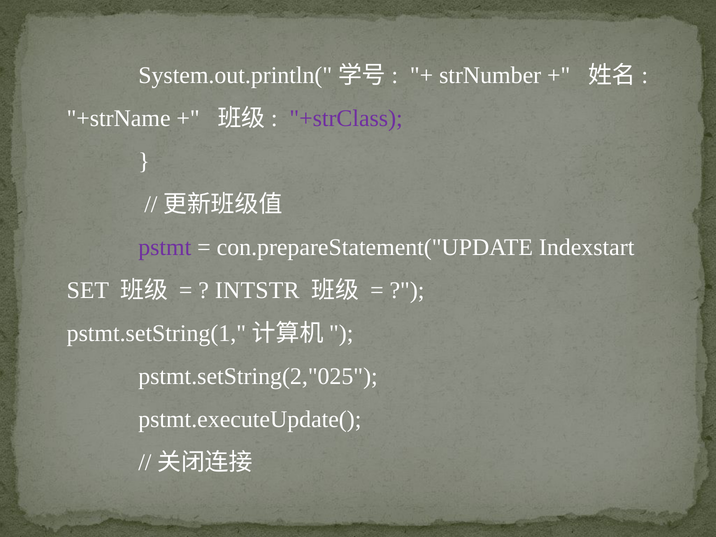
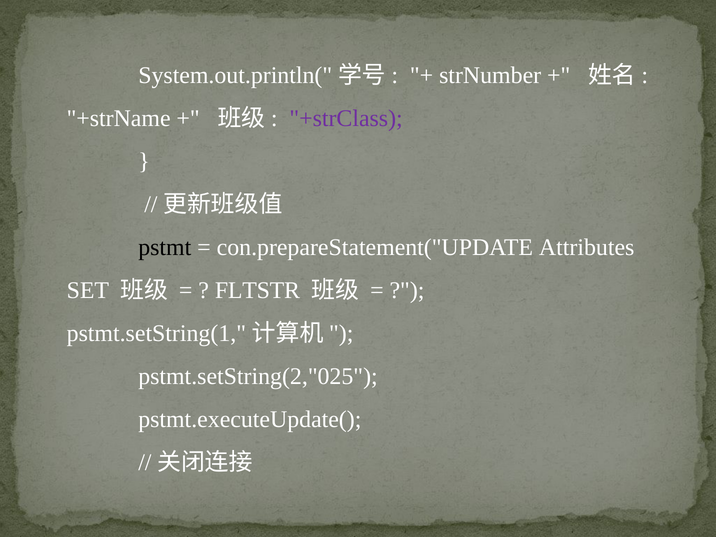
pstmt colour: purple -> black (165, 247)
Indexstart: Indexstart -> Attributes (587, 247)
INTSTR: INTSTR -> FLTSTR (257, 290)
